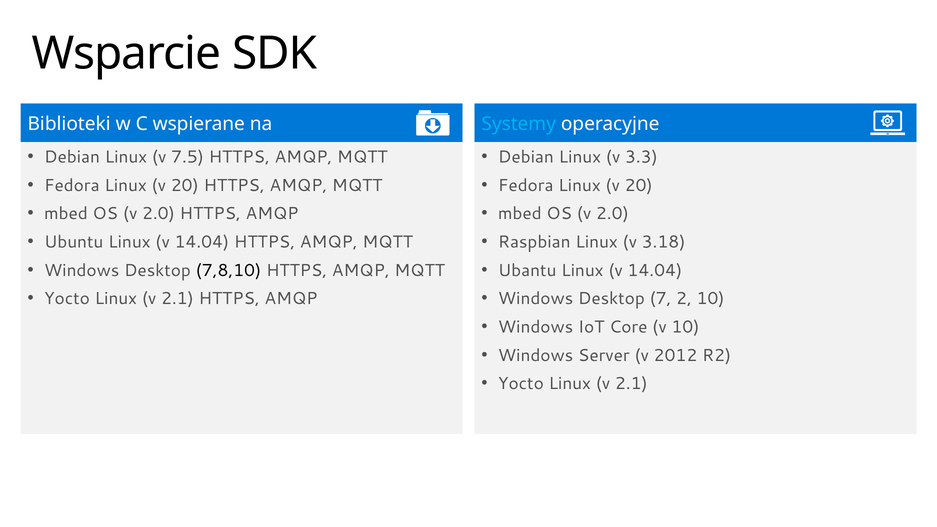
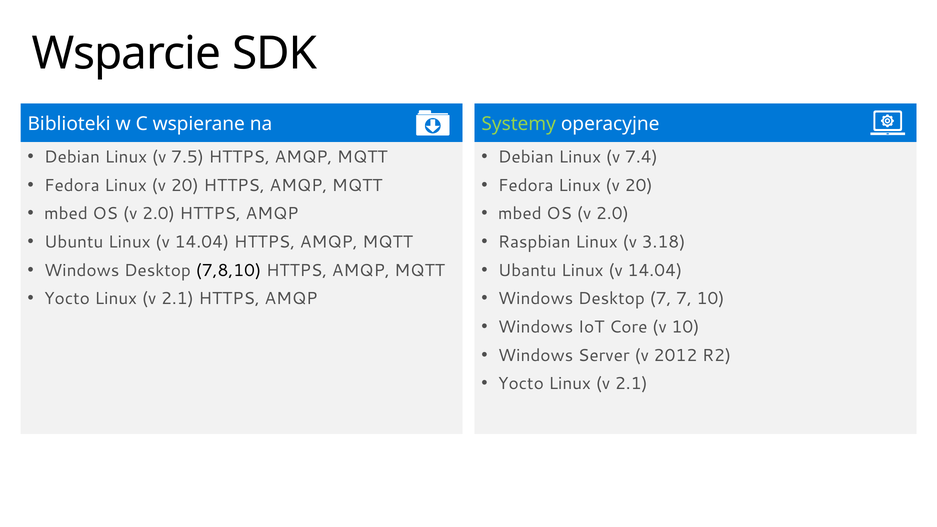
Systemy colour: light blue -> light green (519, 124)
3.3: 3.3 -> 7.4 (641, 157)
7 2: 2 -> 7 (684, 299)
